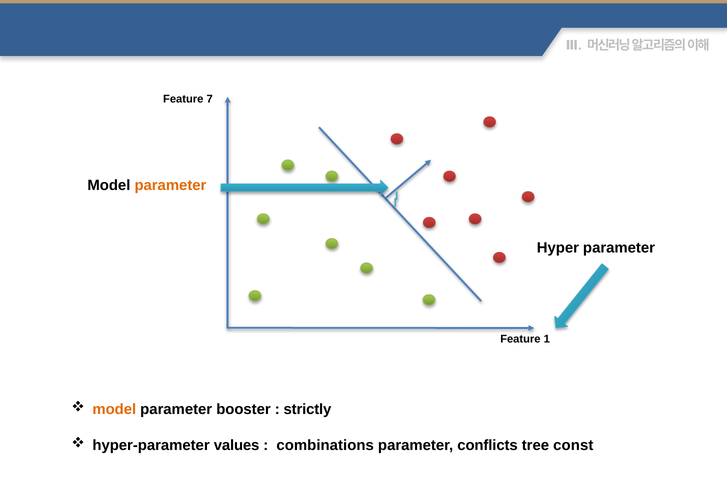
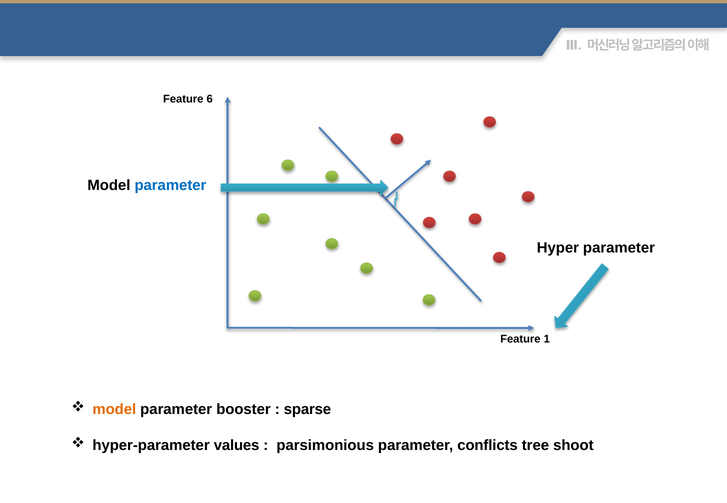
7: 7 -> 6 (210, 99)
parameter colour: orange -> blue (170, 185)
strictly: strictly -> sparse (307, 410)
combinations: combinations -> parsimonious (325, 445)
const: const -> shoot (573, 445)
